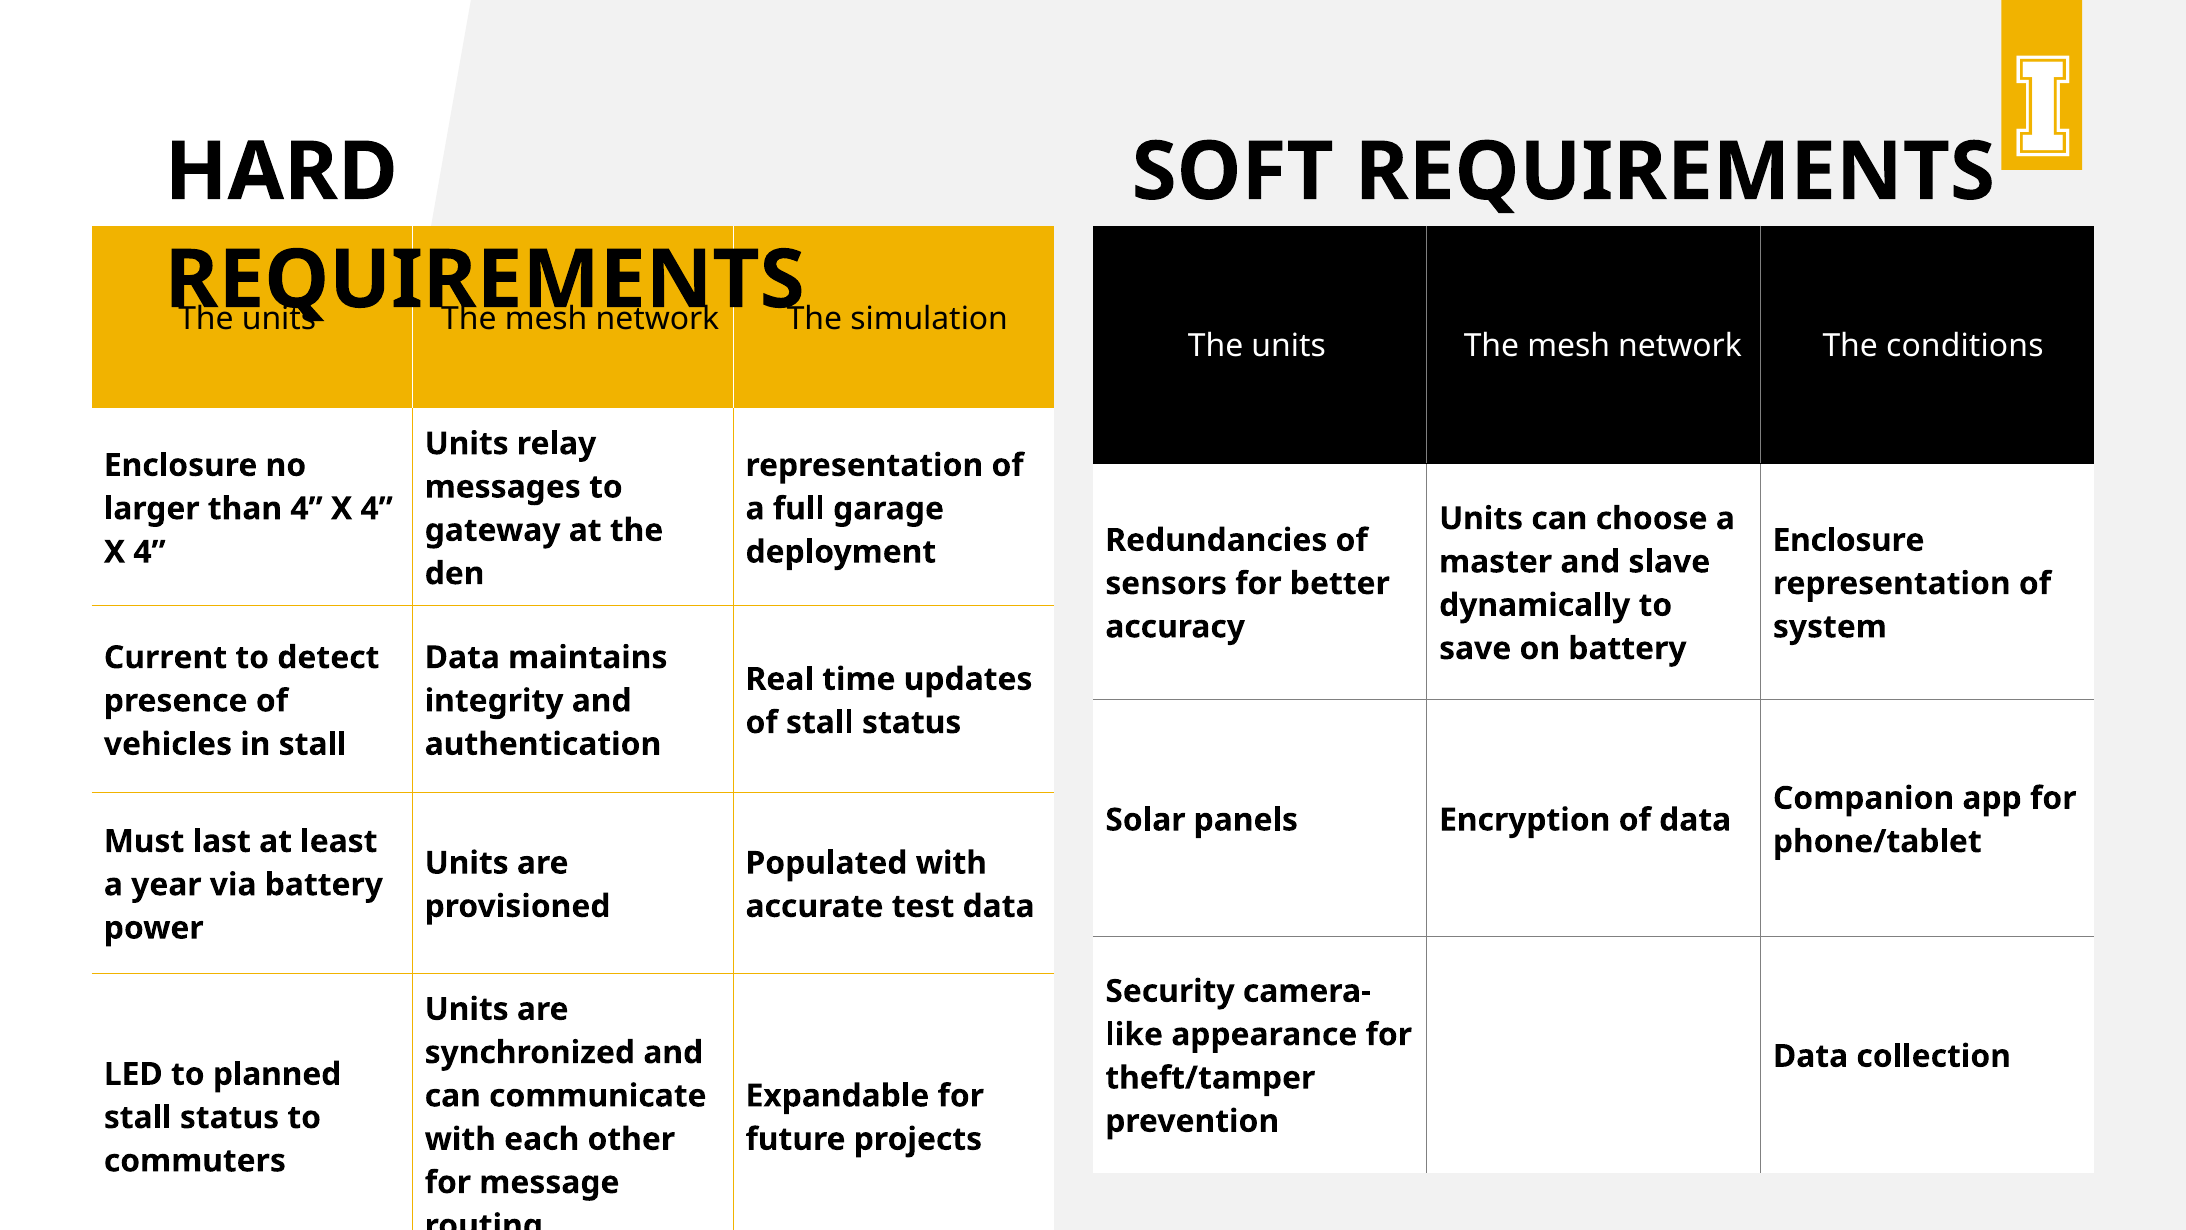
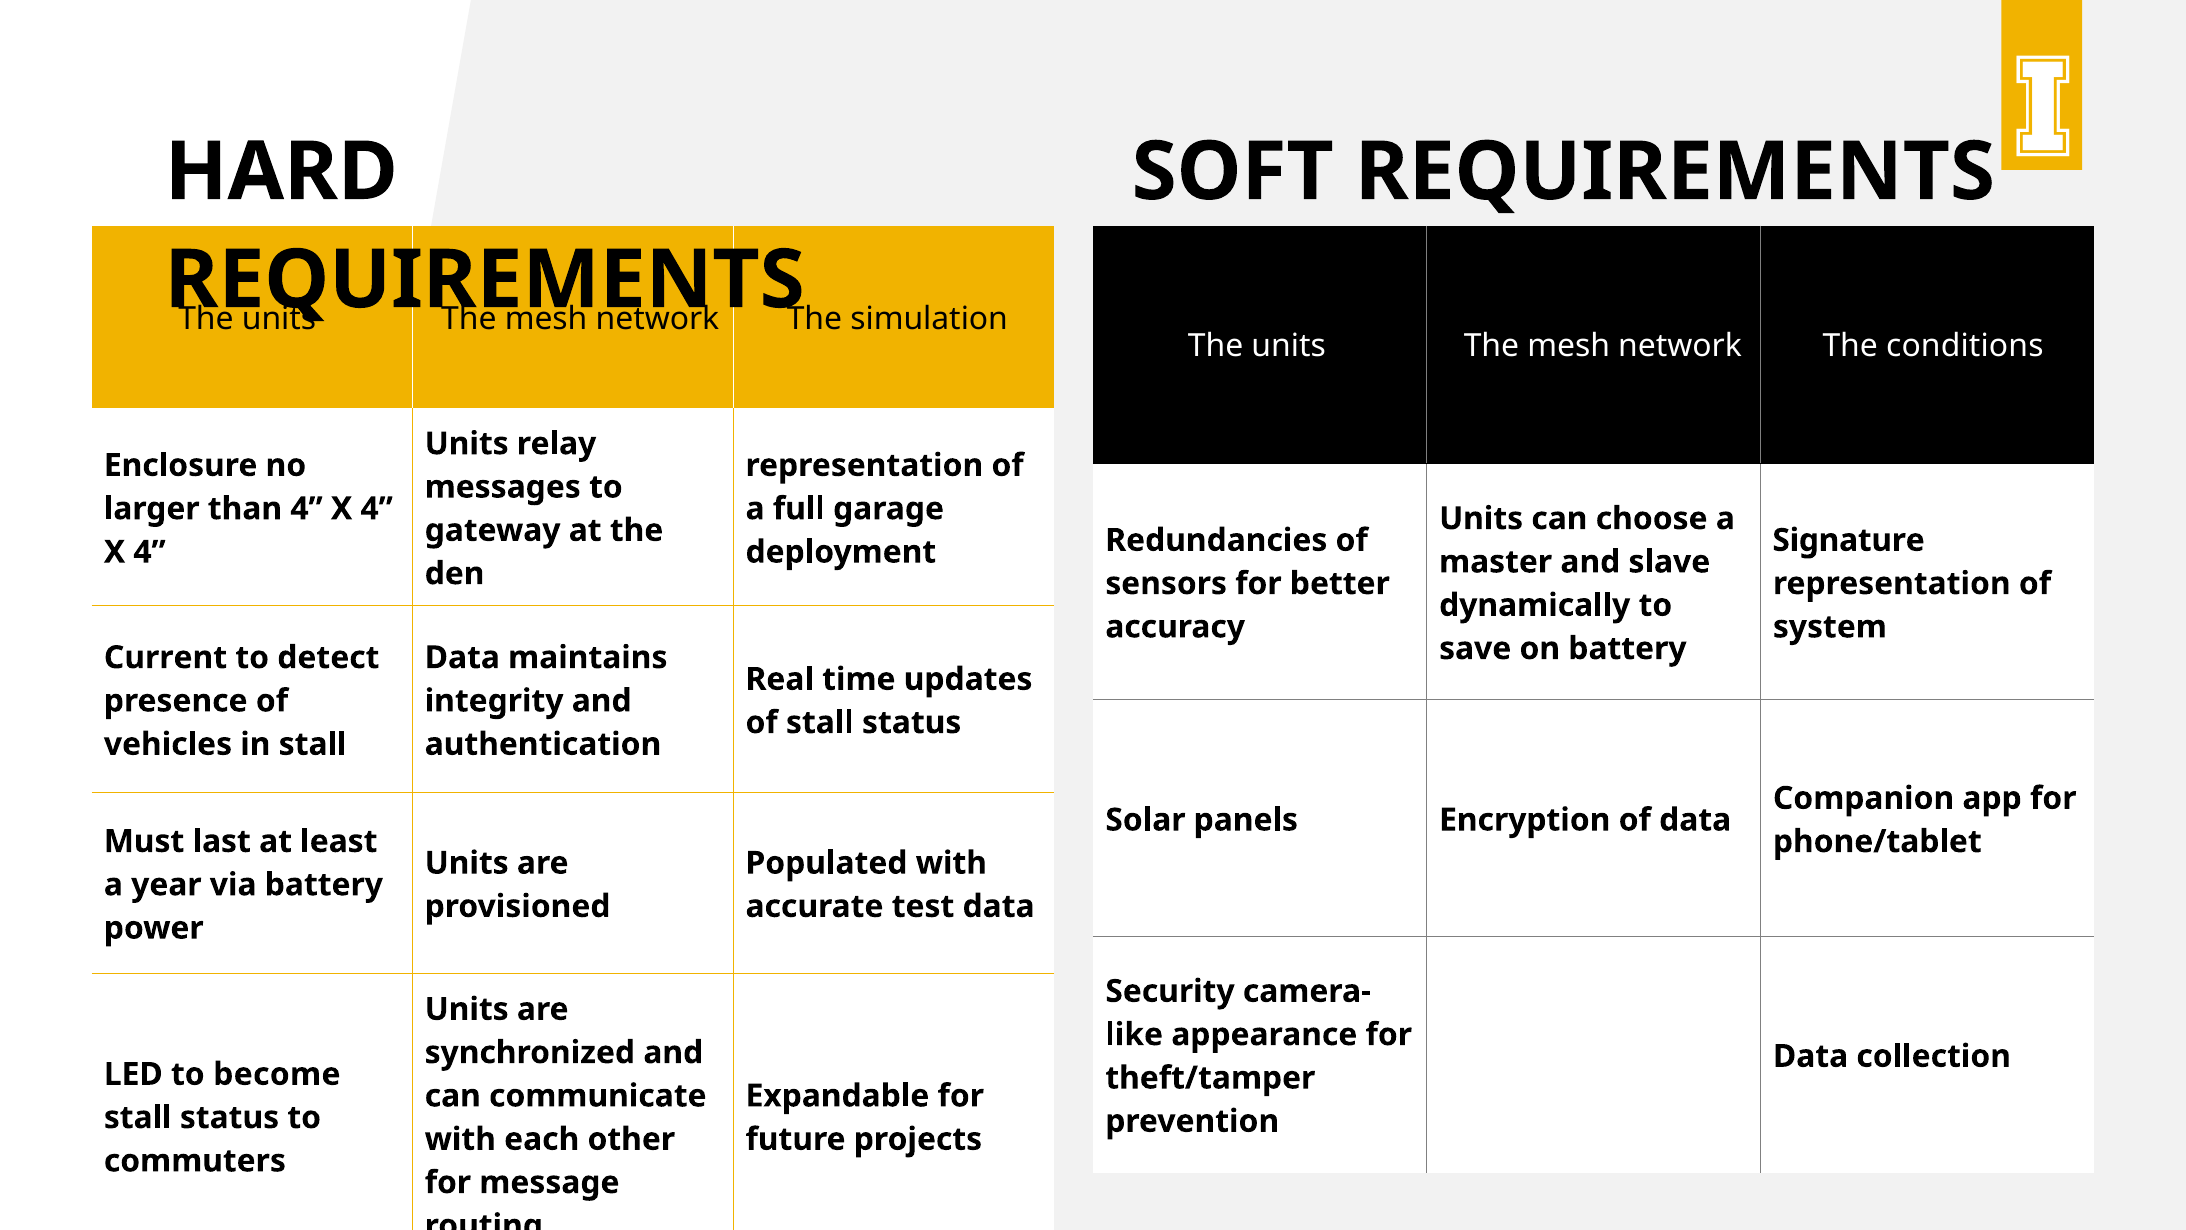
Enclosure: Enclosure -> Signature (1849, 540)
planned: planned -> become (277, 1074)
